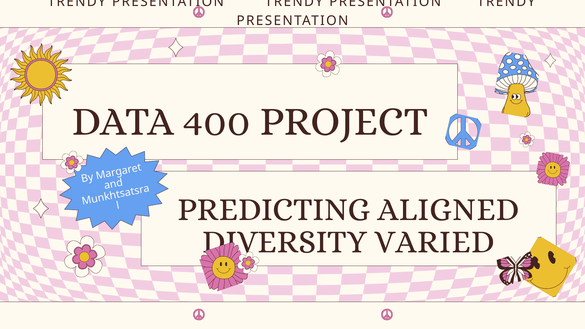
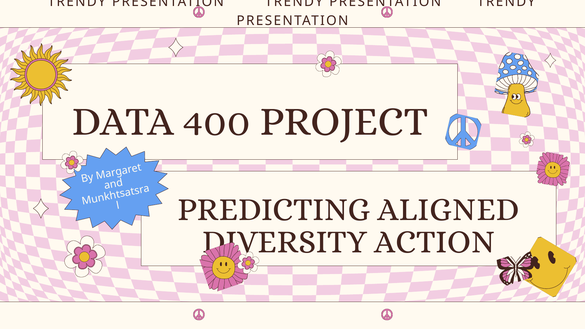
VARIED: VARIED -> ACTION (435, 242)
